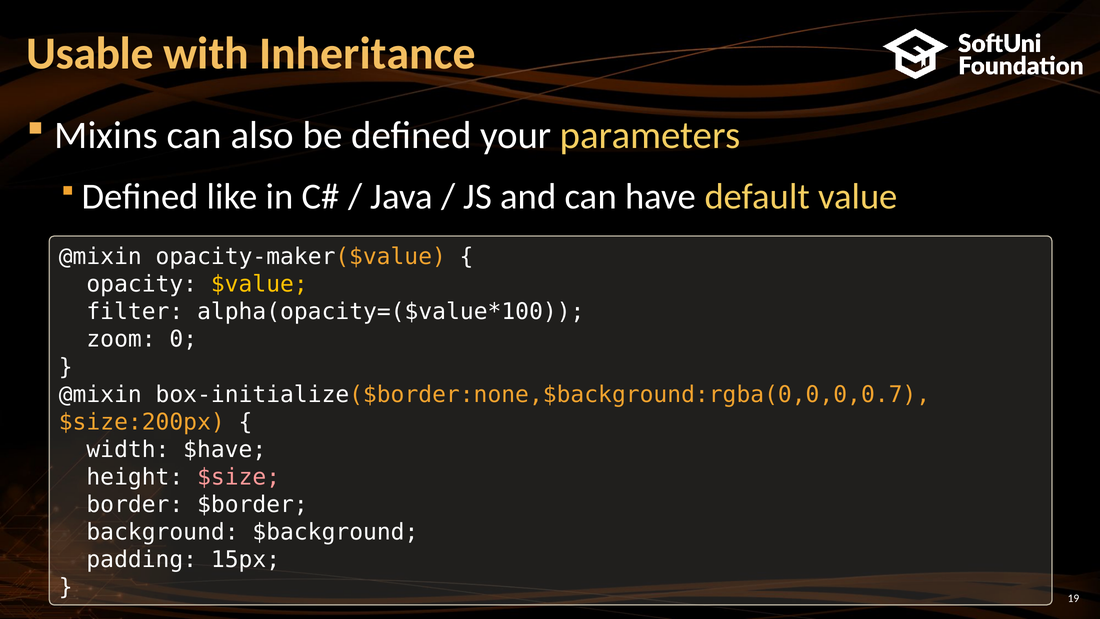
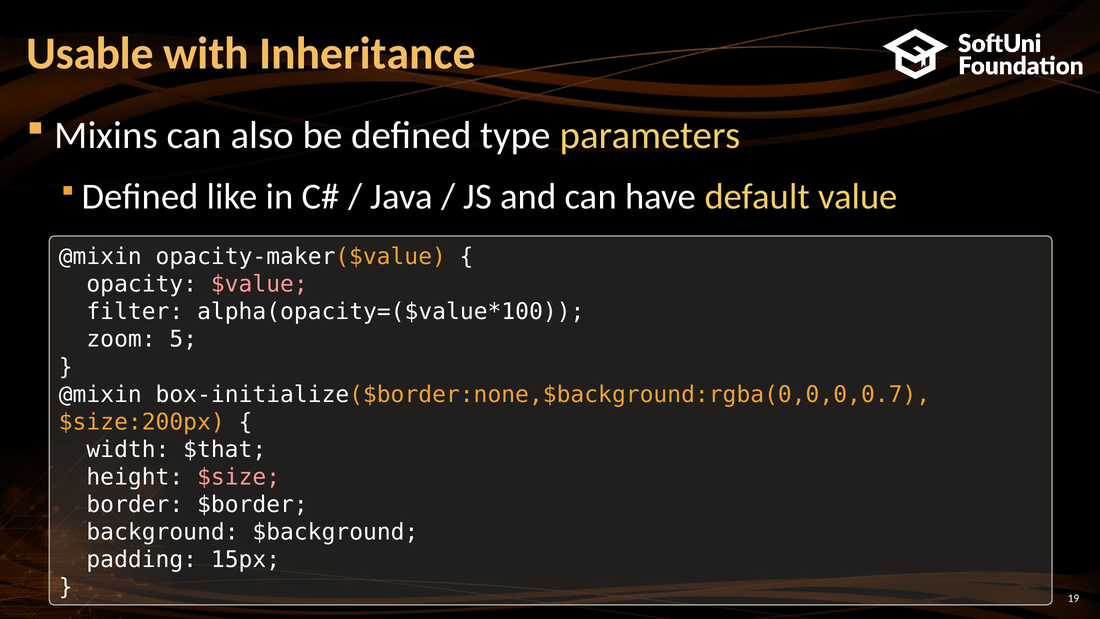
your: your -> type (515, 136)
$value colour: yellow -> pink (259, 284)
0: 0 -> 5 (183, 339)
$have: $have -> $that (225, 449)
